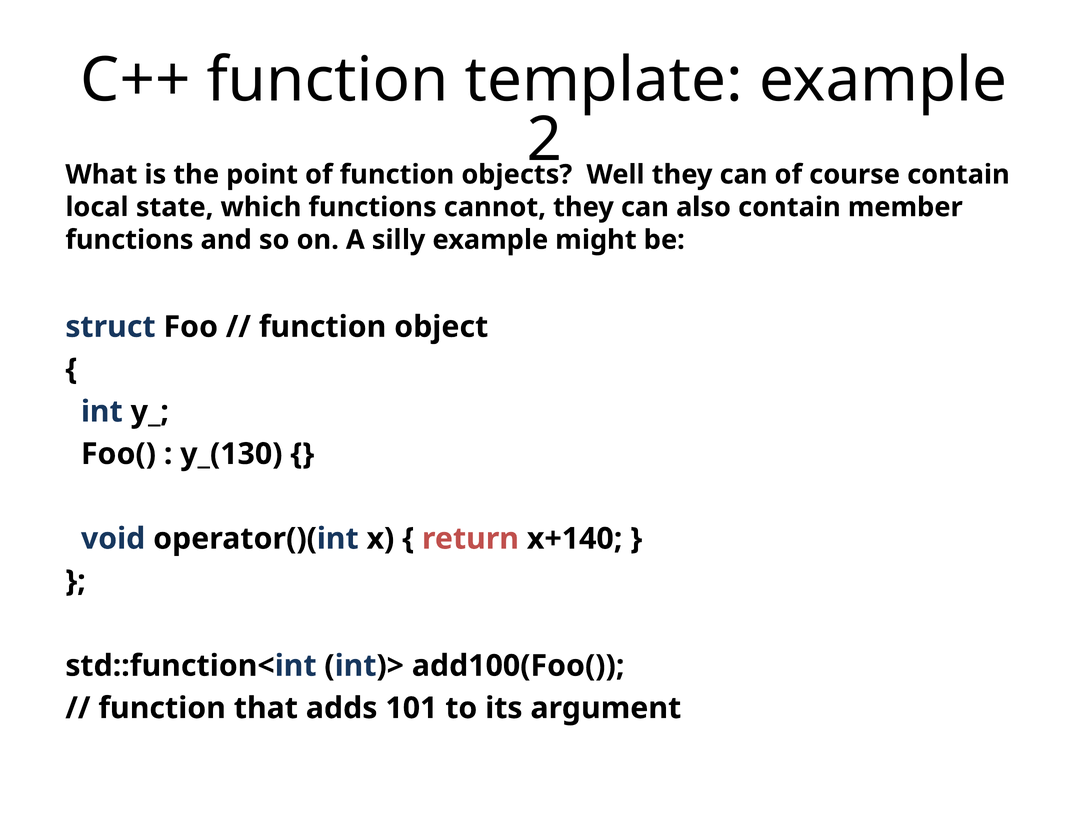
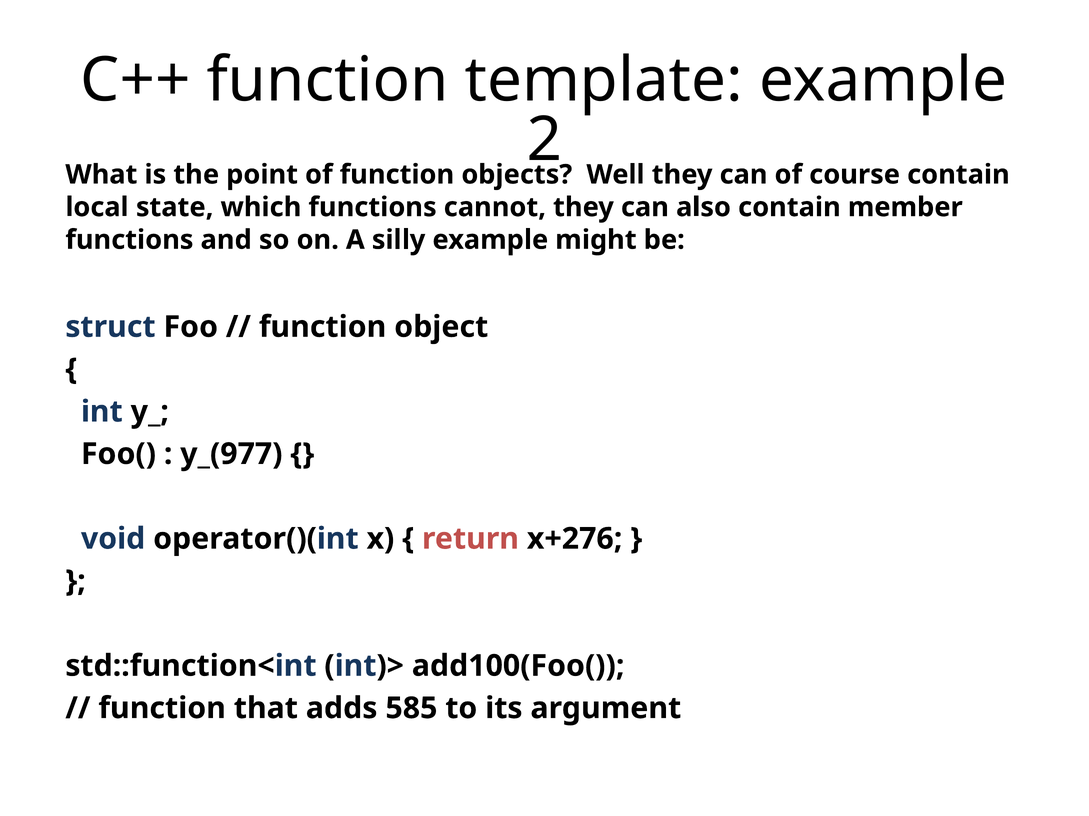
y_(130: y_(130 -> y_(977 (231, 454)
x+140: x+140 -> x+276 (575, 539)
101: 101 -> 585 (411, 709)
